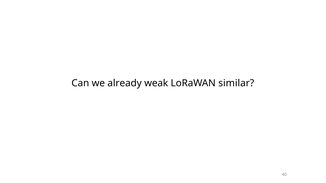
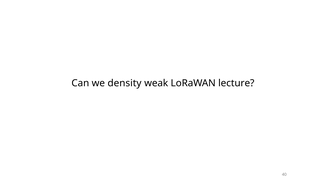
already: already -> density (125, 83)
similar: similar -> lecture (236, 83)
